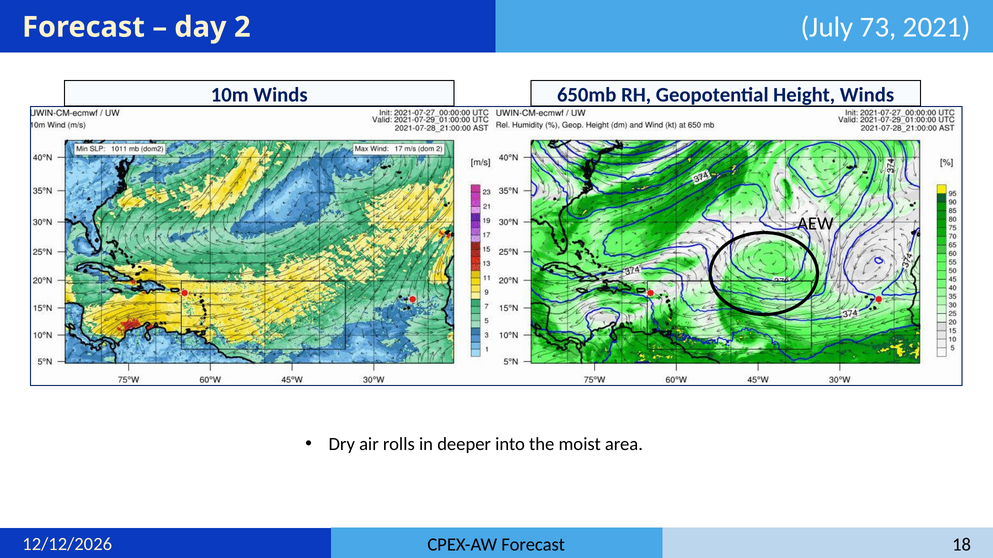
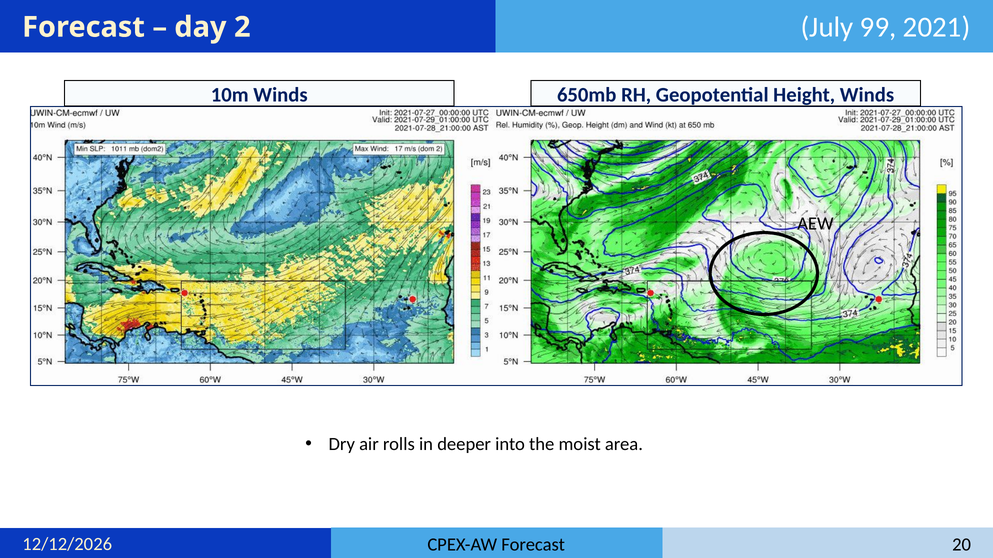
73: 73 -> 99 (878, 27)
18: 18 -> 20 (962, 545)
